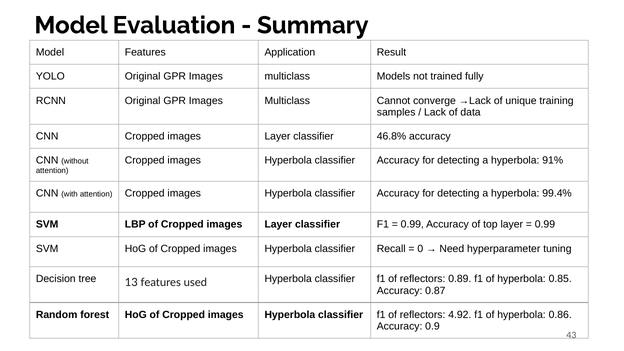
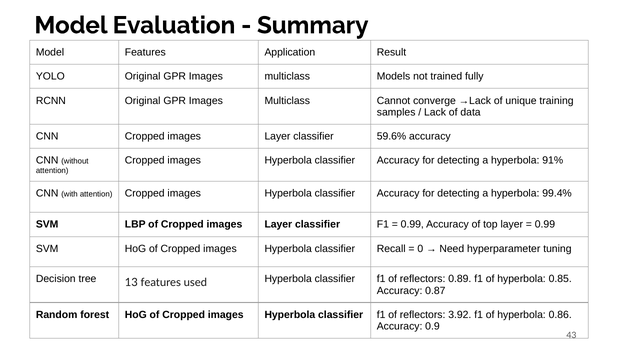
46.8%: 46.8% -> 59.6% (392, 136)
4.92: 4.92 -> 3.92 (460, 315)
